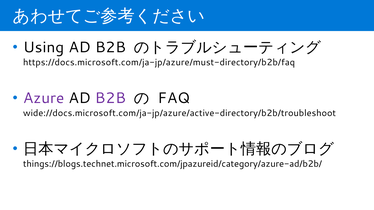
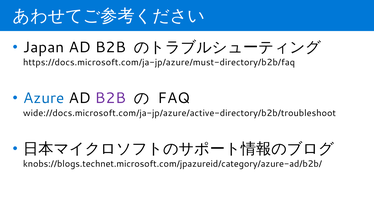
Using: Using -> Japan (44, 47)
Azure colour: purple -> blue (44, 98)
things://blogs.technet.microsoft.com/jpazureid/category/azure-ad/b2b/: things://blogs.technet.microsoft.com/jpazureid/category/azure-ad/b2b/ -> knobs://blogs.technet.microsoft.com/jpazureid/category/azure-ad/b2b/ (173, 164)
